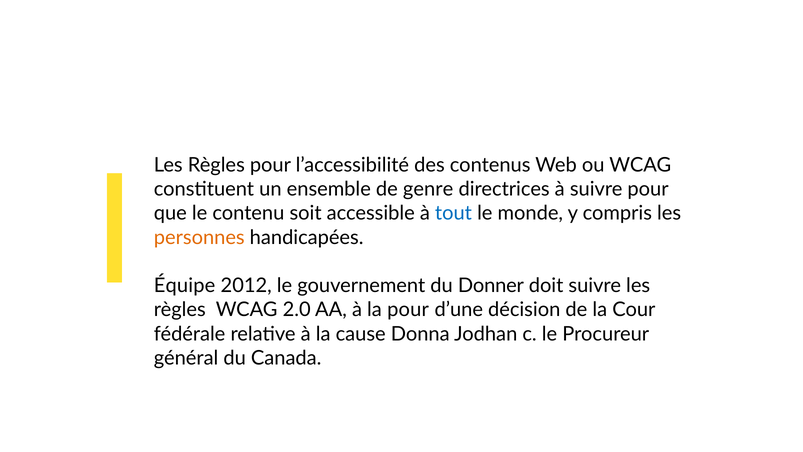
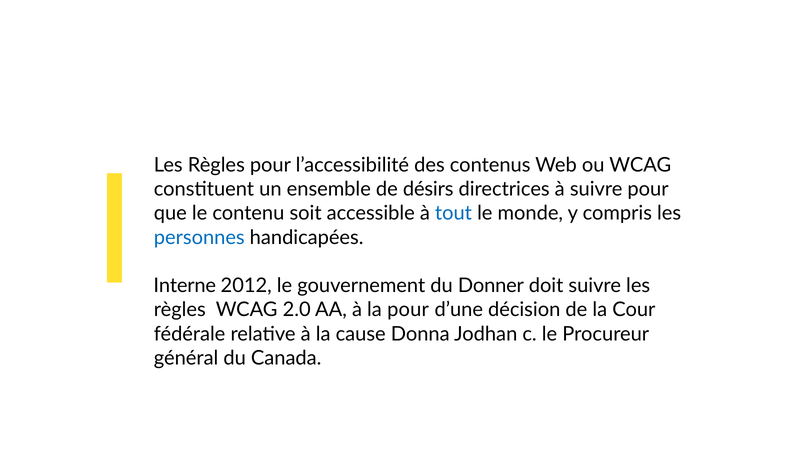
genre: genre -> désirs (428, 189)
personnes colour: orange -> blue (199, 237)
Équipe: Équipe -> Interne (185, 285)
